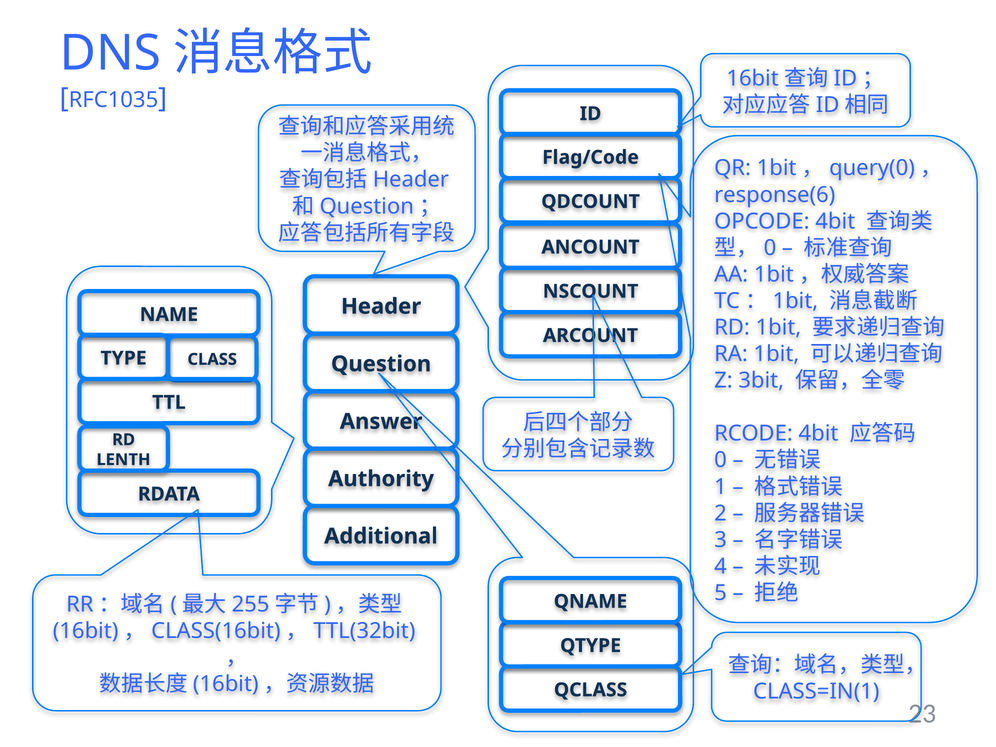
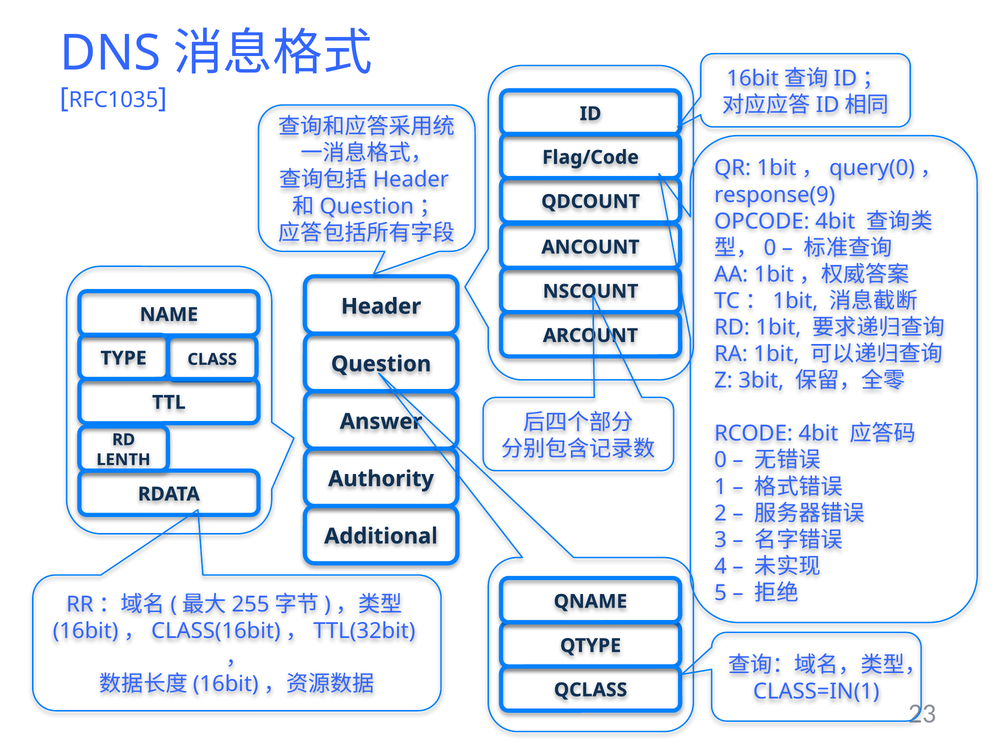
response(6: response(6 -> response(9 (775, 195)
